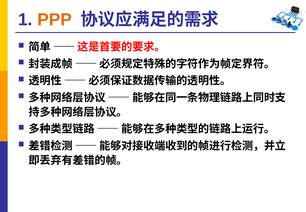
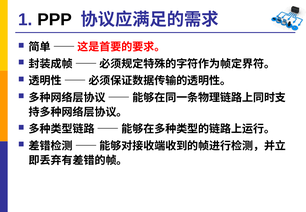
PPP colour: orange -> black (55, 20)
